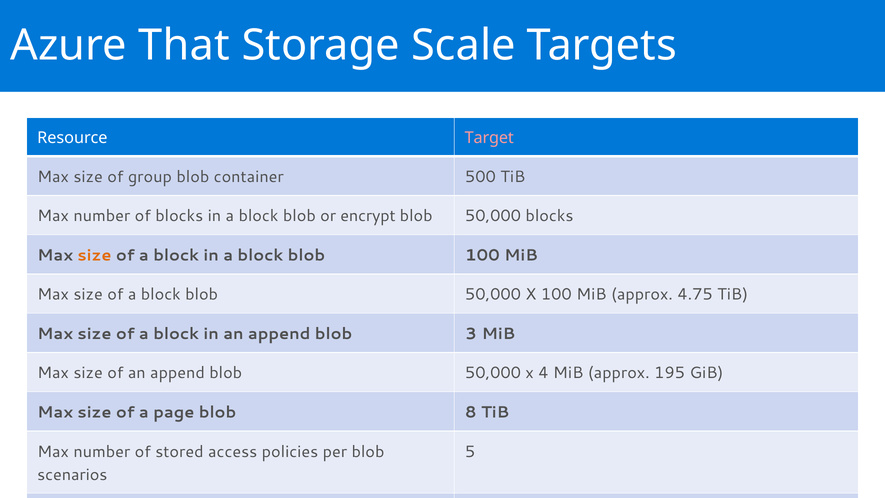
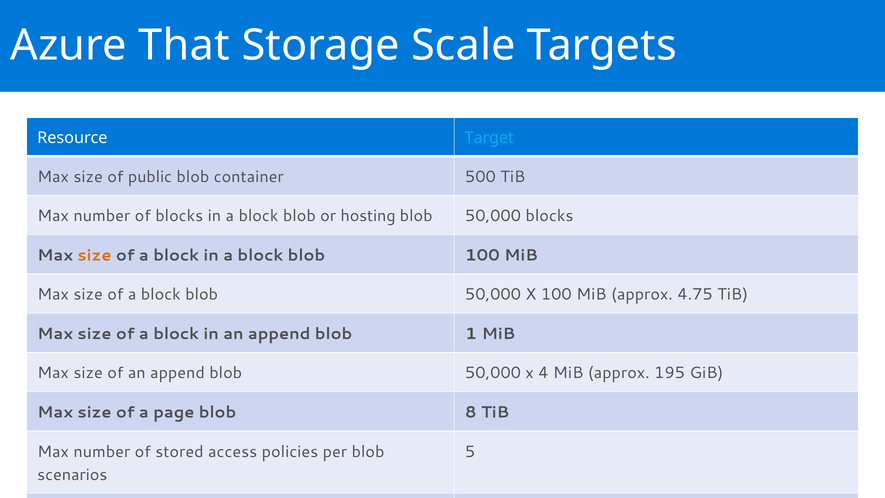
Target colour: pink -> light blue (489, 138)
group: group -> public (150, 177)
encrypt: encrypt -> hosting (368, 216)
3: 3 -> 1 (471, 334)
